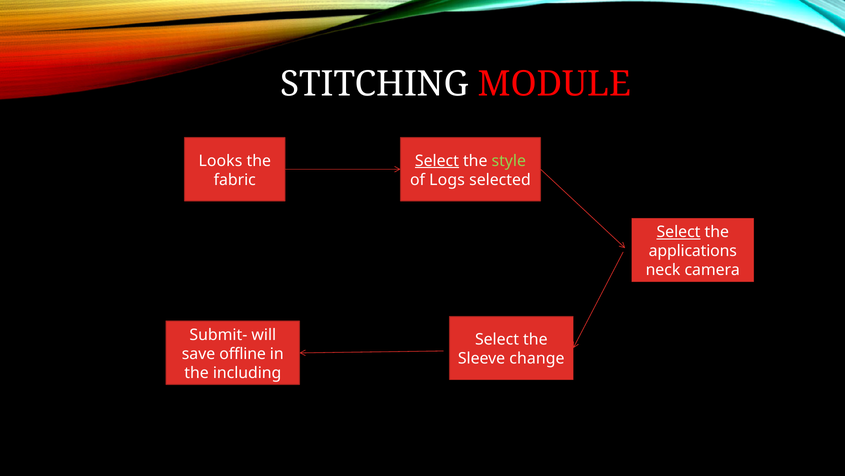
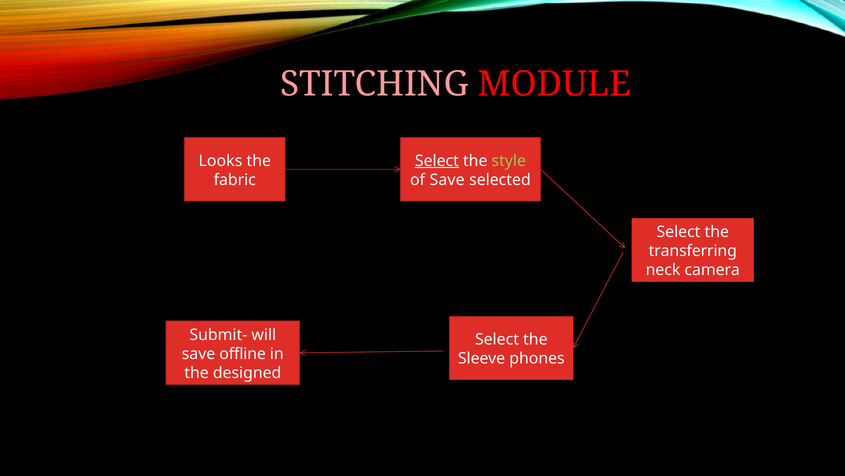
STITCHING colour: white -> pink (375, 84)
of Logs: Logs -> Save (447, 180)
Select underline: present -> none (678, 232)
applications: applications -> transferring (693, 251)
change: change -> phones (537, 358)
including: including -> designed (247, 372)
